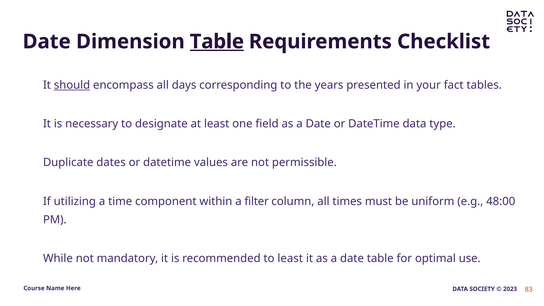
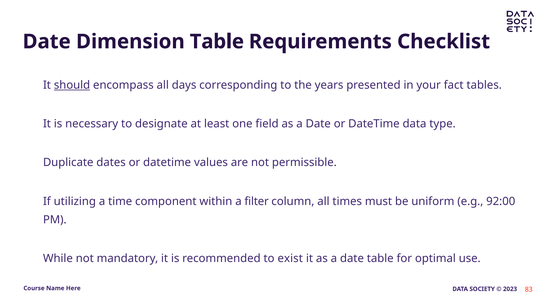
Table underline: present -> none (217, 42)
48:00: 48:00 -> 92:00 (501, 201)
to least: least -> exist (290, 258)
